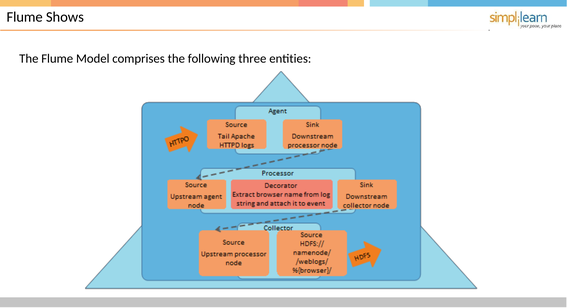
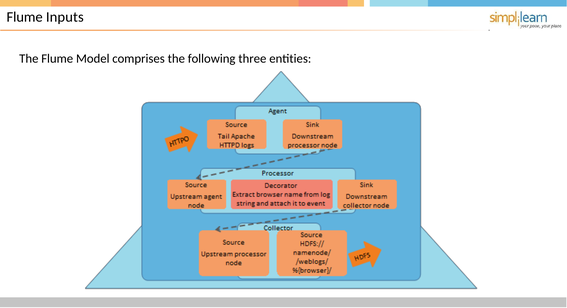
Shows: Shows -> Inputs (65, 17)
